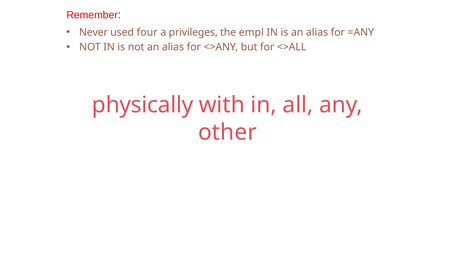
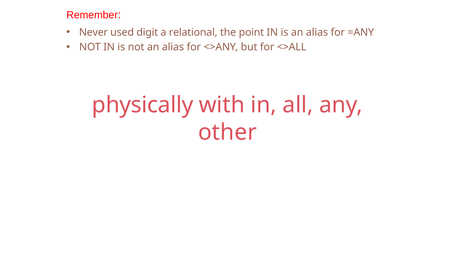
four: four -> digit (147, 32)
privileges: privileges -> relational (193, 32)
empl: empl -> point (251, 32)
